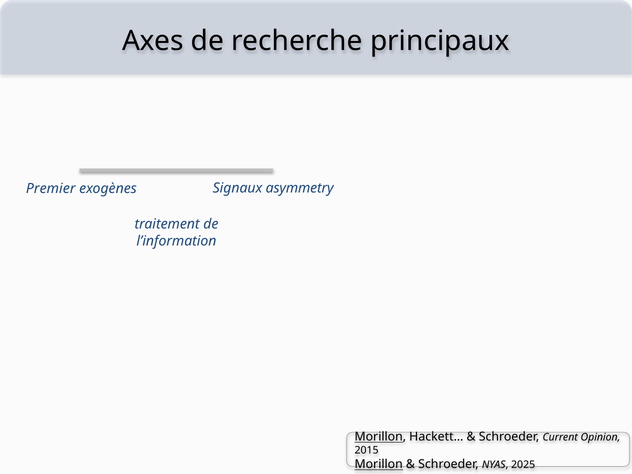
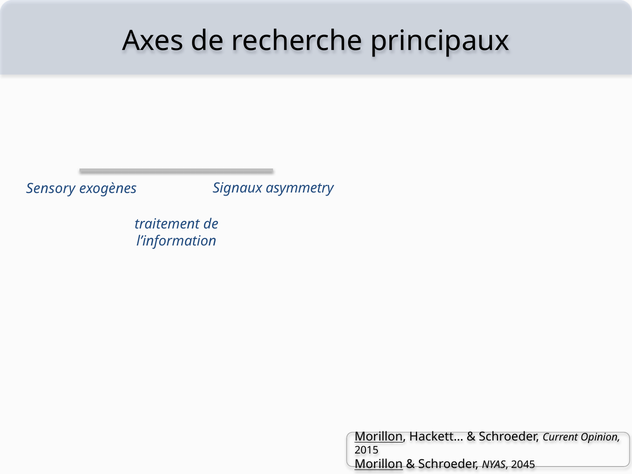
Premier: Premier -> Sensory (51, 189)
2025: 2025 -> 2045 (523, 465)
